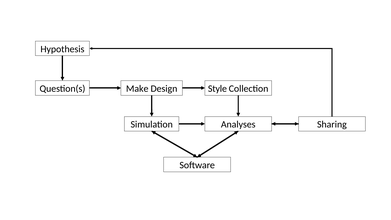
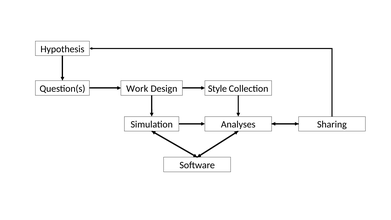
Make: Make -> Work (137, 89)
